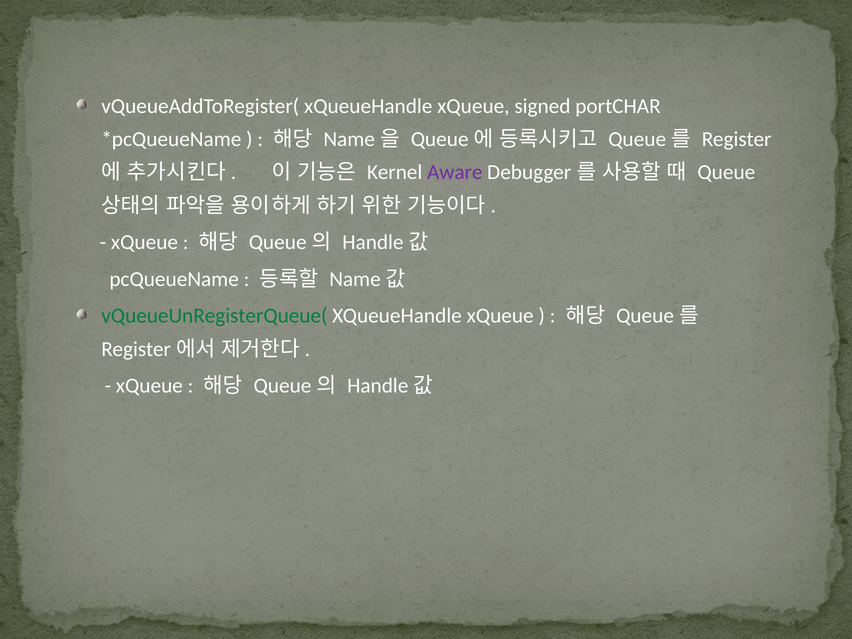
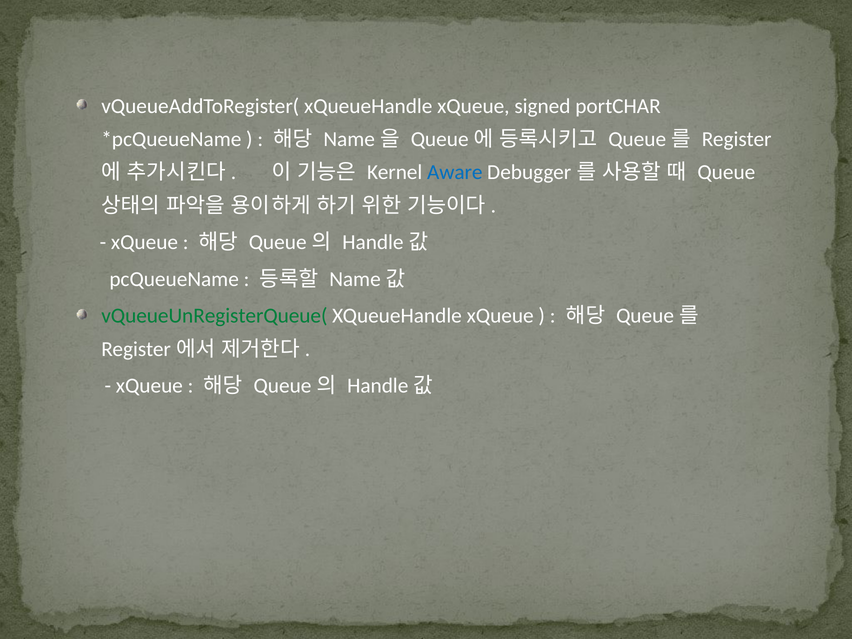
Aware colour: purple -> blue (455, 172)
